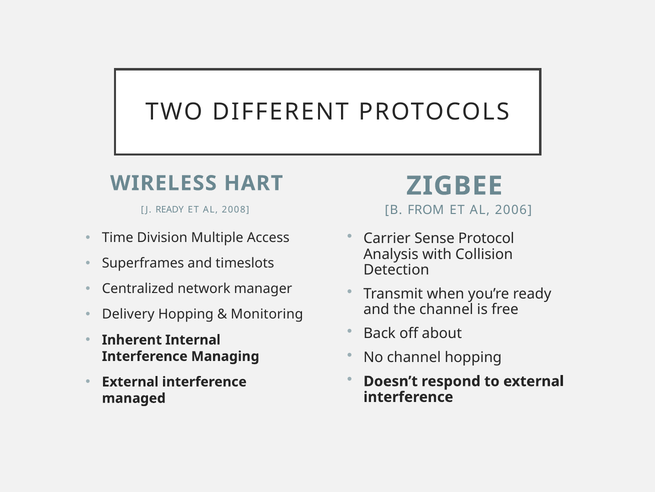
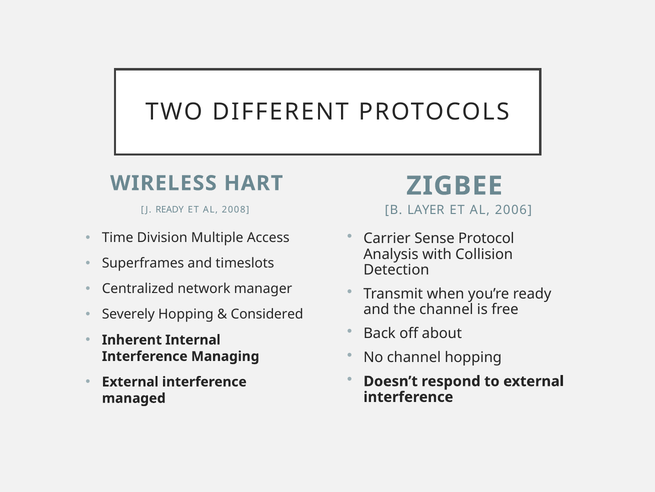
FROM: FROM -> LAYER (426, 210)
Delivery: Delivery -> Severely (128, 314)
Monitoring: Monitoring -> Considered (267, 314)
